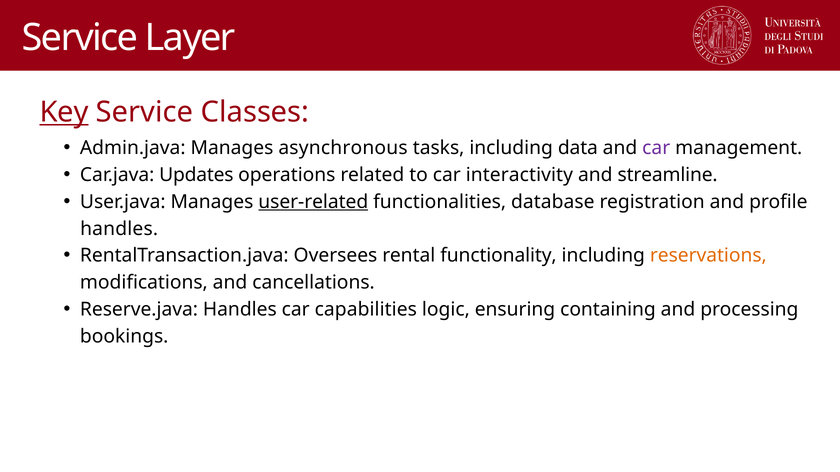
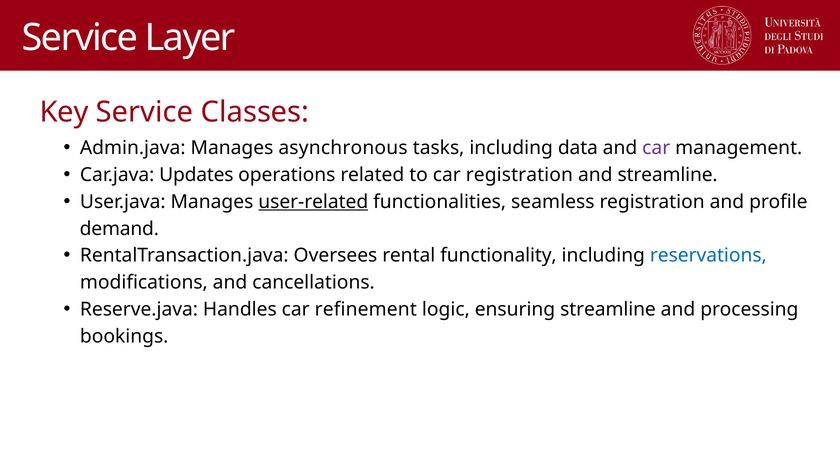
Key underline: present -> none (64, 112)
car interactivity: interactivity -> registration (519, 175)
database: database -> seamless (553, 202)
handles: handles -> demand (119, 229)
reservations colour: orange -> blue (708, 256)
capabilities: capabilities -> refinement (366, 310)
ensuring containing: containing -> streamline (608, 310)
